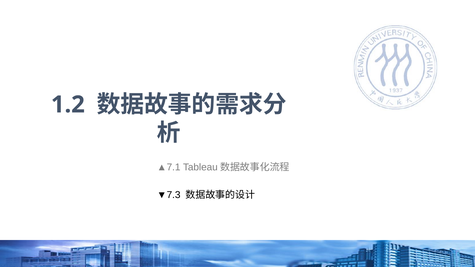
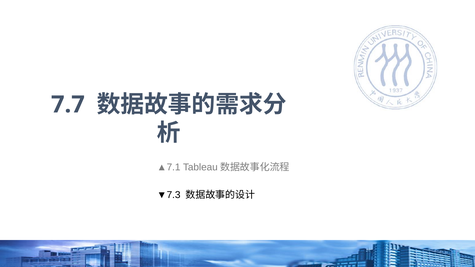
1.2: 1.2 -> 7.7 (68, 105)
